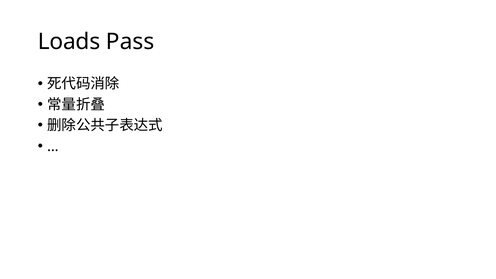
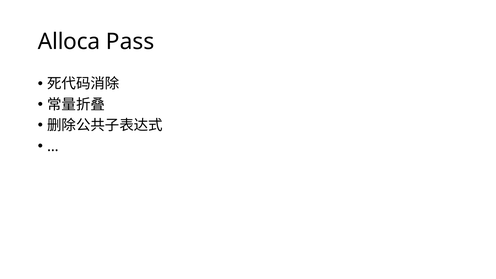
Loads: Loads -> Alloca (69, 42)
